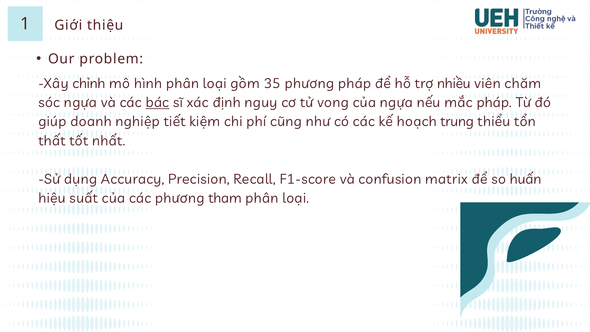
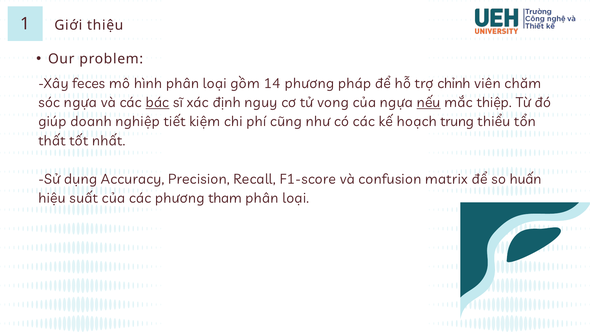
chỉnh: chỉnh -> feces (89, 83)
35: 35 -> 14 (272, 83)
nhiều: nhiều -> chỉnh (454, 83)
nếu underline: none -> present (429, 103)
mắc pháp: pháp -> thiệp (494, 103)
